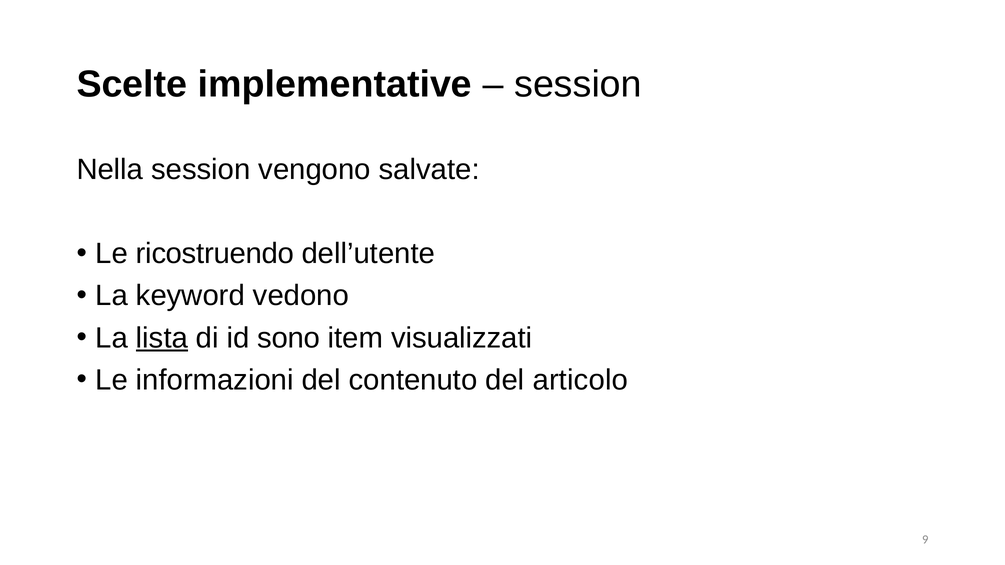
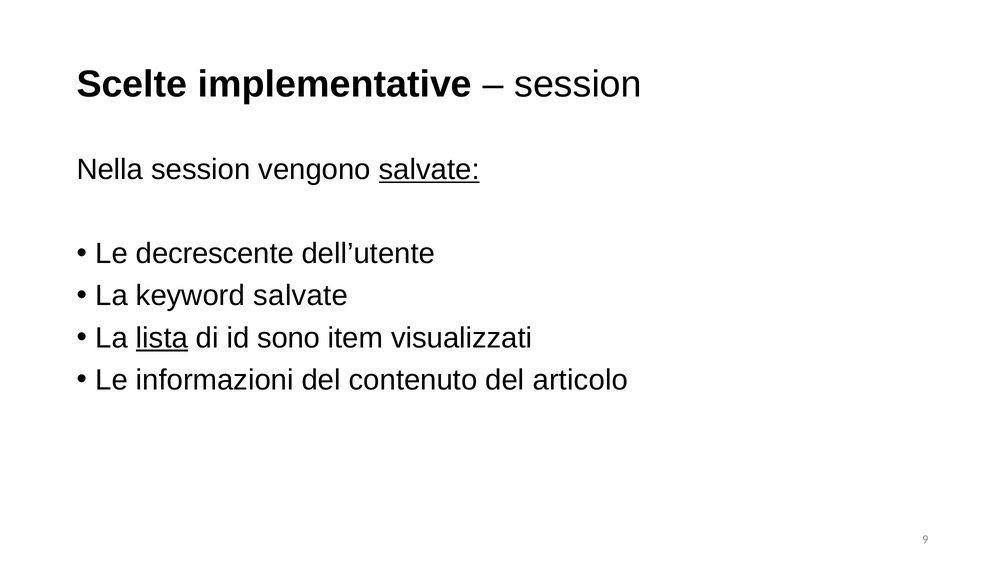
salvate underline: none -> present (429, 170)
ricostruendo: ricostruendo -> decrescente (215, 254)
keyword vedono: vedono -> salvate (301, 296)
